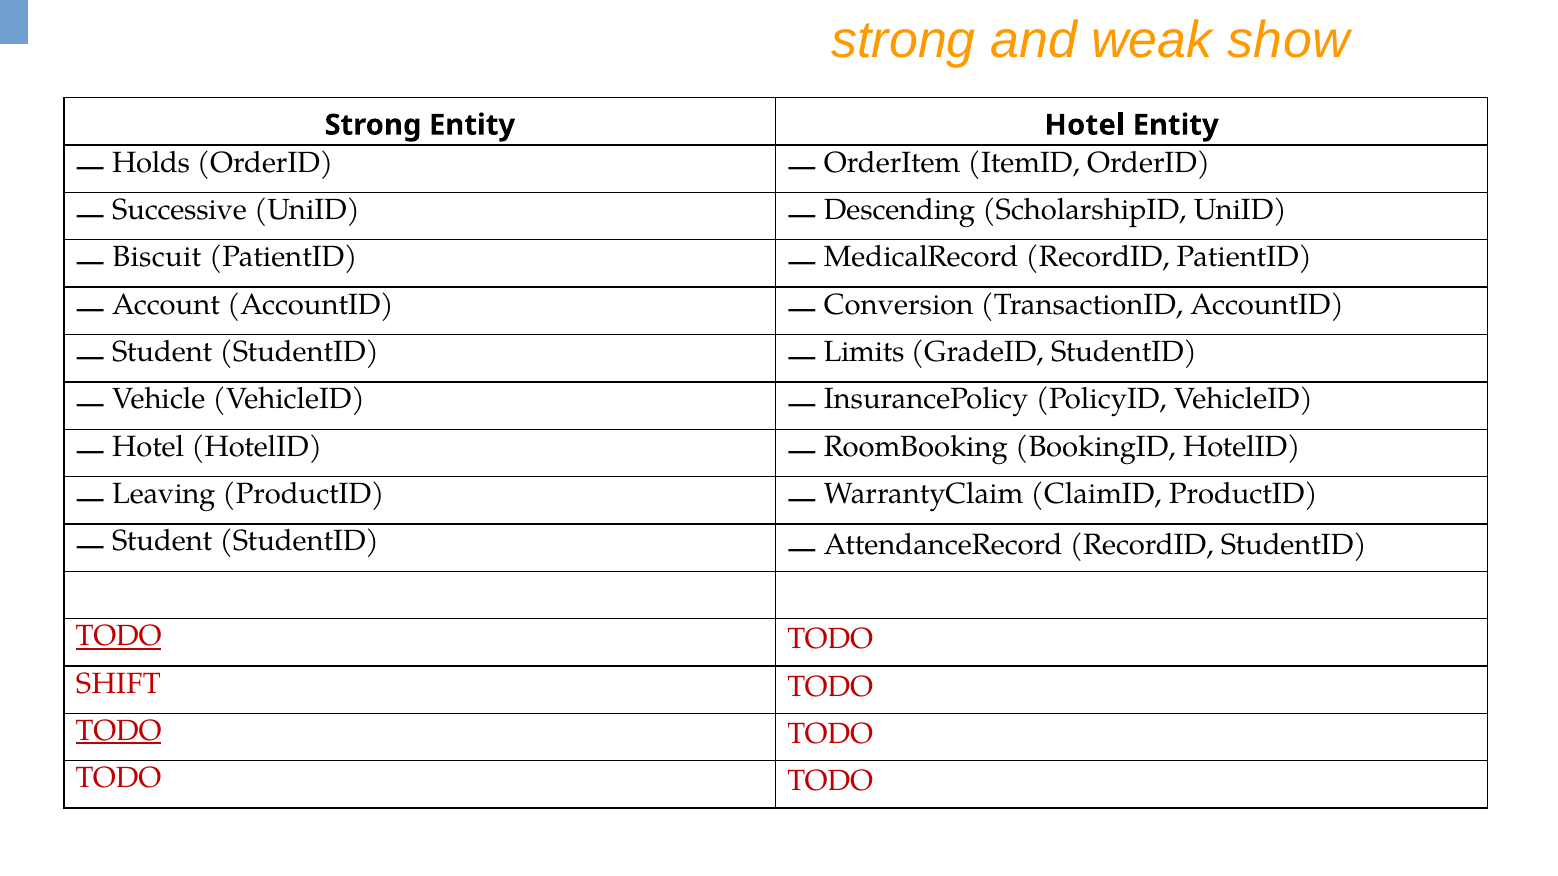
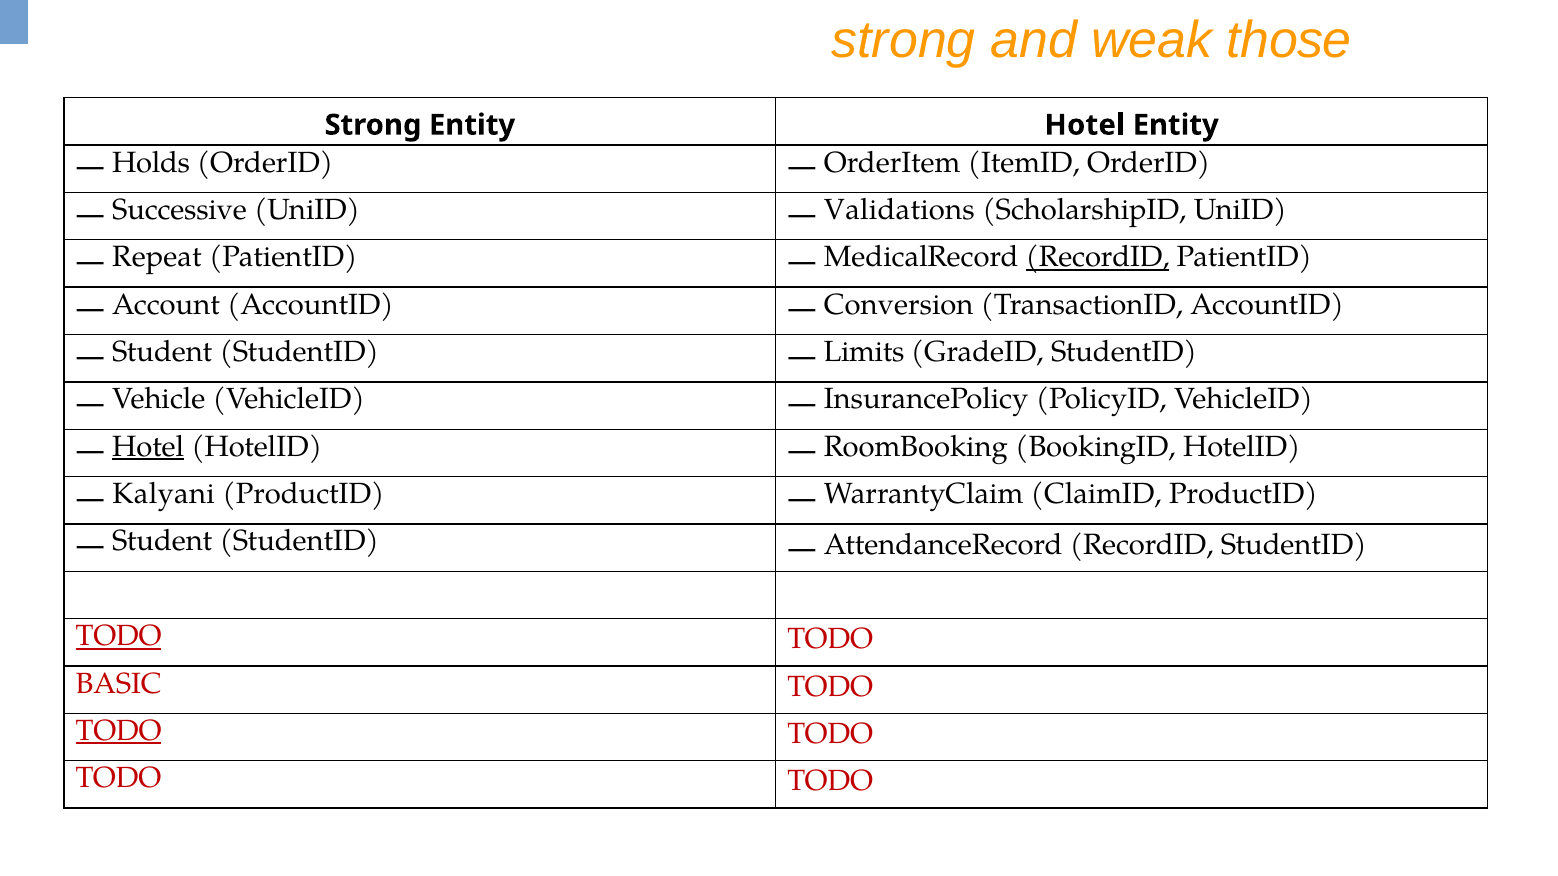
show: show -> those (1289, 41)
Descending: Descending -> Validations (899, 210)
Biscuit: Biscuit -> Repeat (157, 257)
RecordID underline: none -> present (1098, 257)
Hotel underline: none -> present (148, 447)
Leaving: Leaving -> Kalyani (164, 494)
SHIFT: SHIFT -> BASIC (119, 684)
